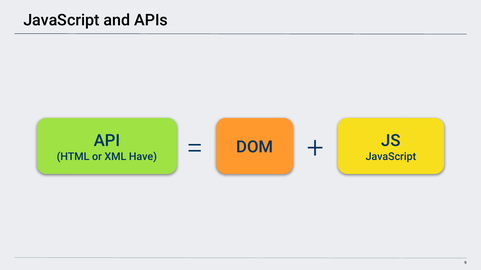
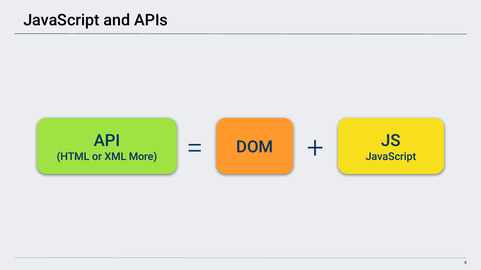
Have: Have -> More (143, 157)
